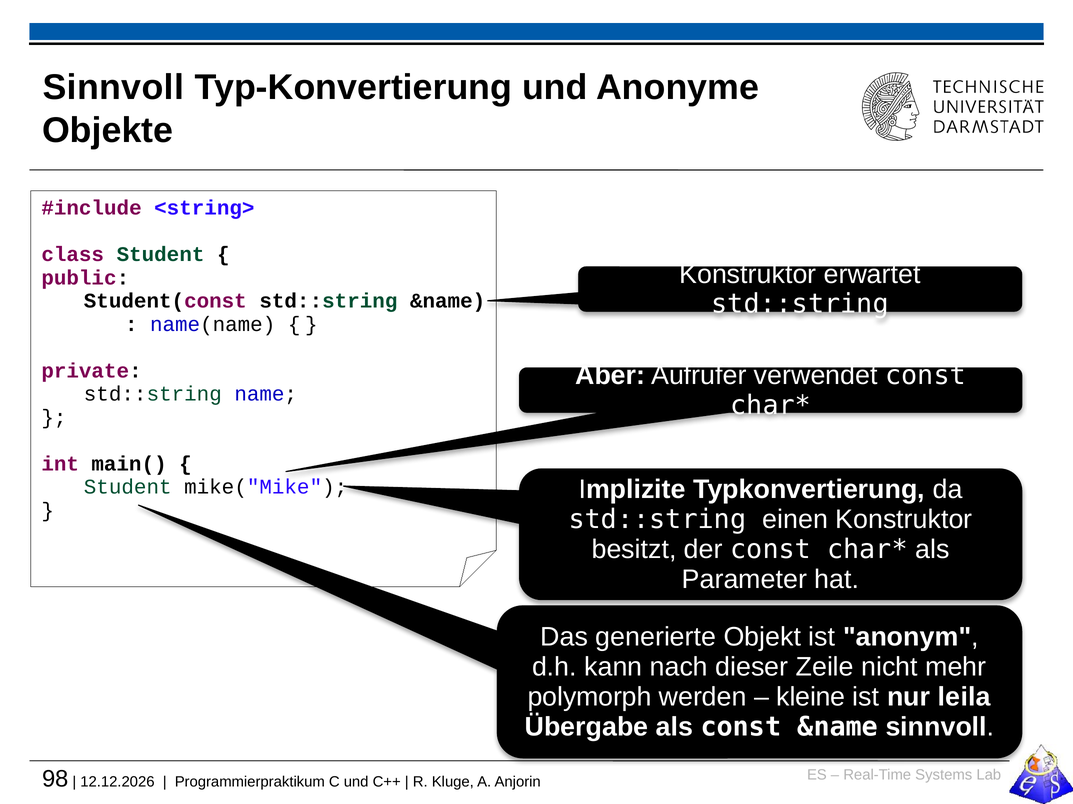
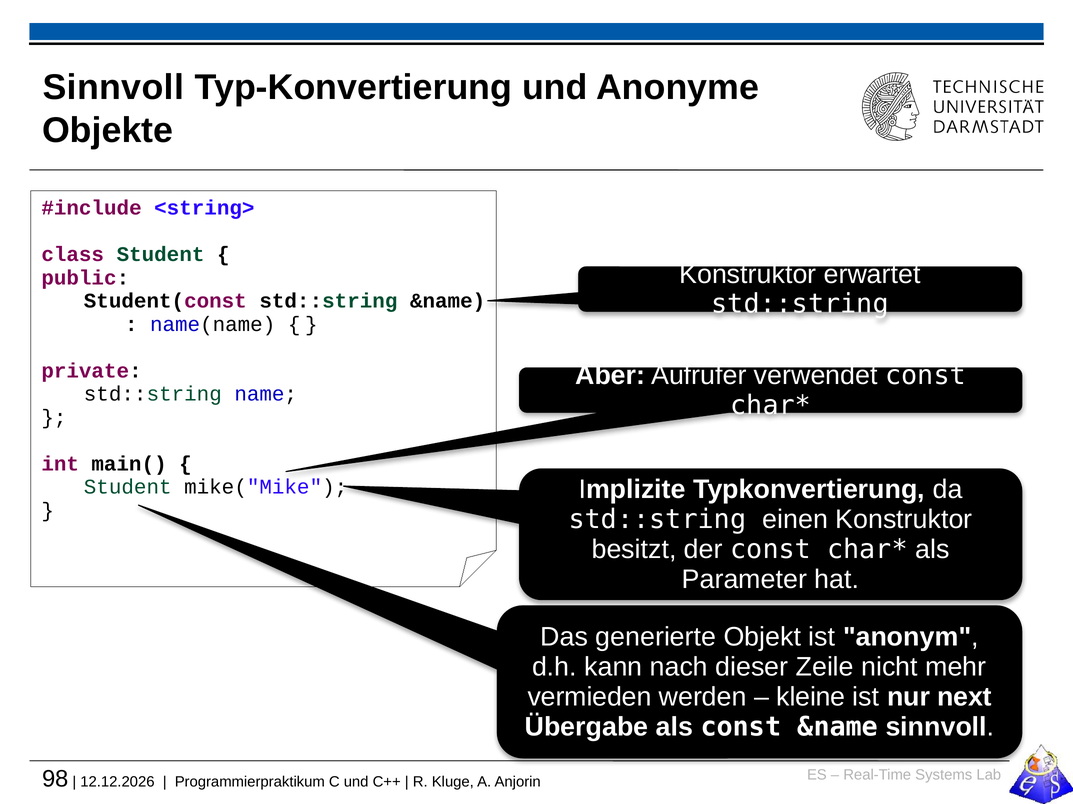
polymorph: polymorph -> vermieden (590, 698)
leila: leila -> next (965, 698)
